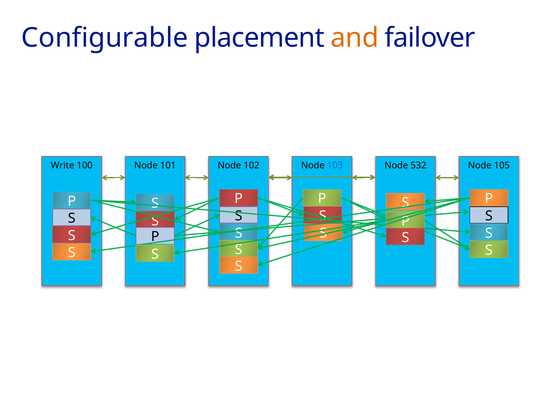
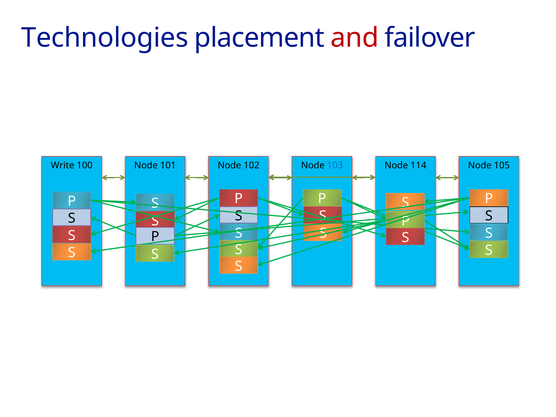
Configurable: Configurable -> Technologies (105, 38)
and colour: orange -> red (355, 38)
532: 532 -> 114 (418, 165)
